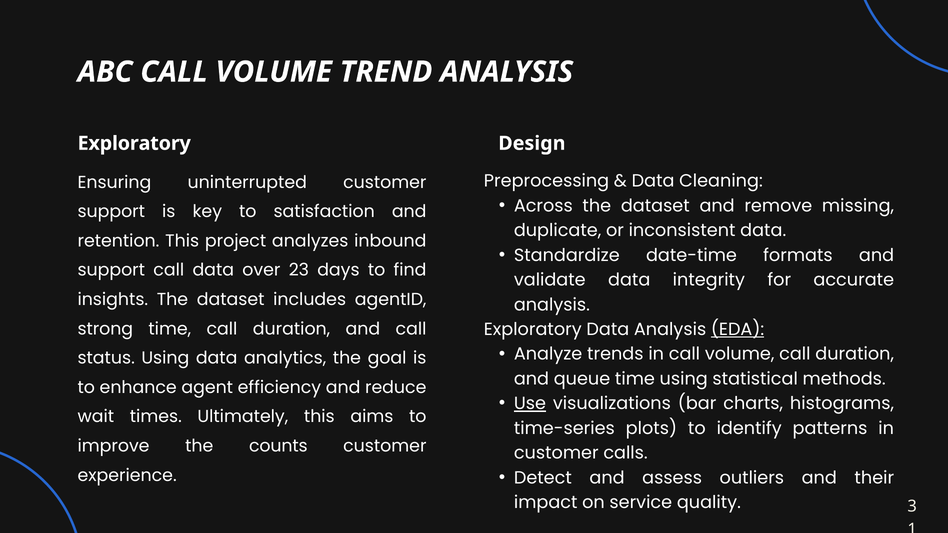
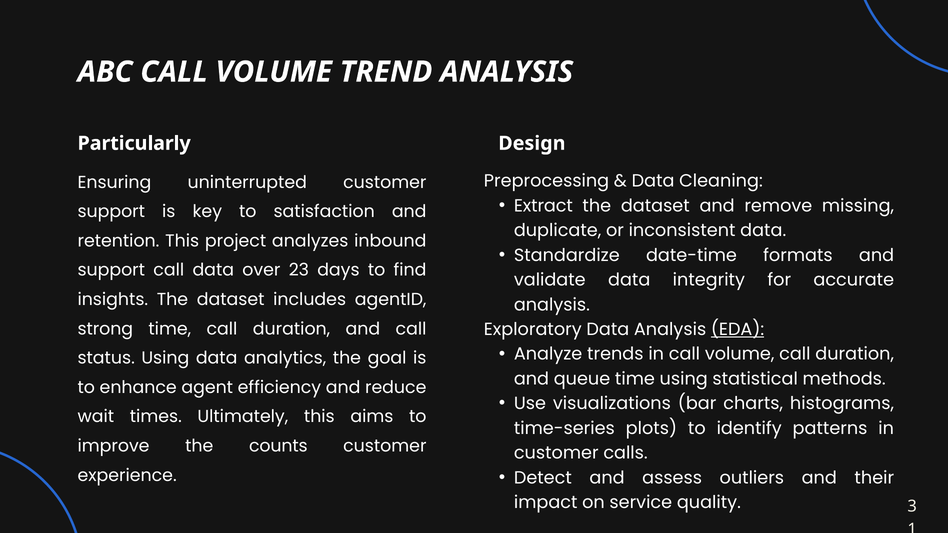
Exploratory: Exploratory -> Particularly (134, 143)
Across: Across -> Extract (543, 206)
Use underline: present -> none (530, 404)
